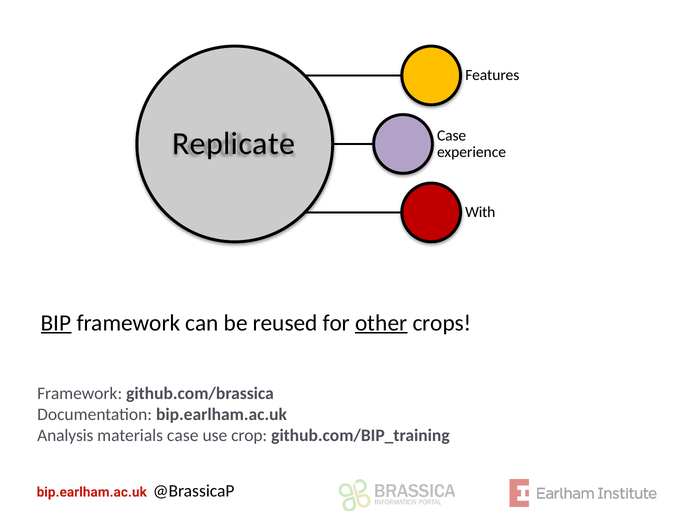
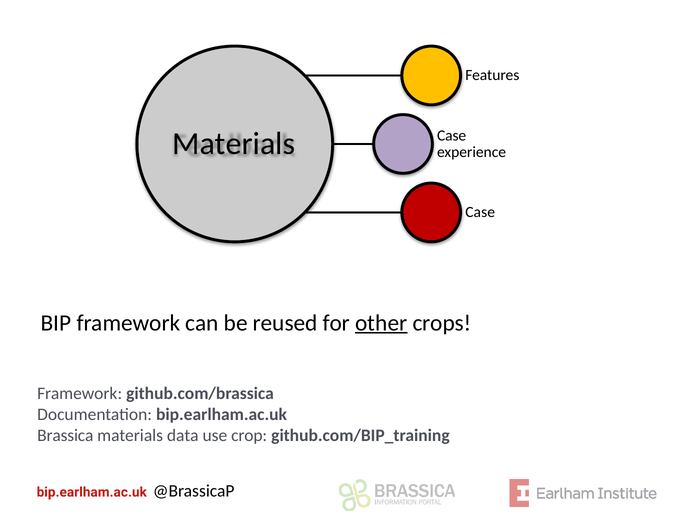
Replicate: Replicate -> Materials (234, 144)
With: With -> Case (480, 212)
BIP underline: present -> none (56, 323)
Analysis: Analysis -> Brassica (65, 435)
materials case: case -> data (183, 435)
